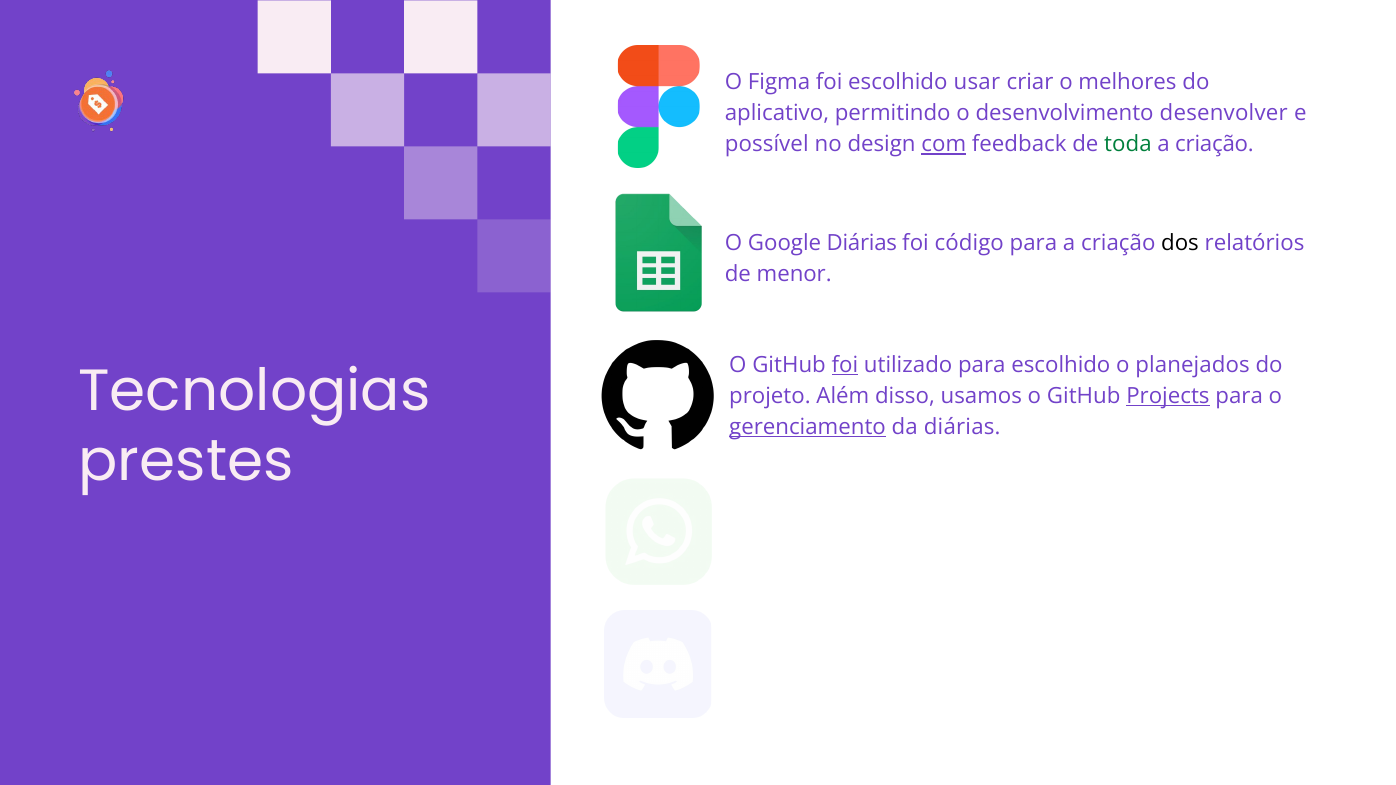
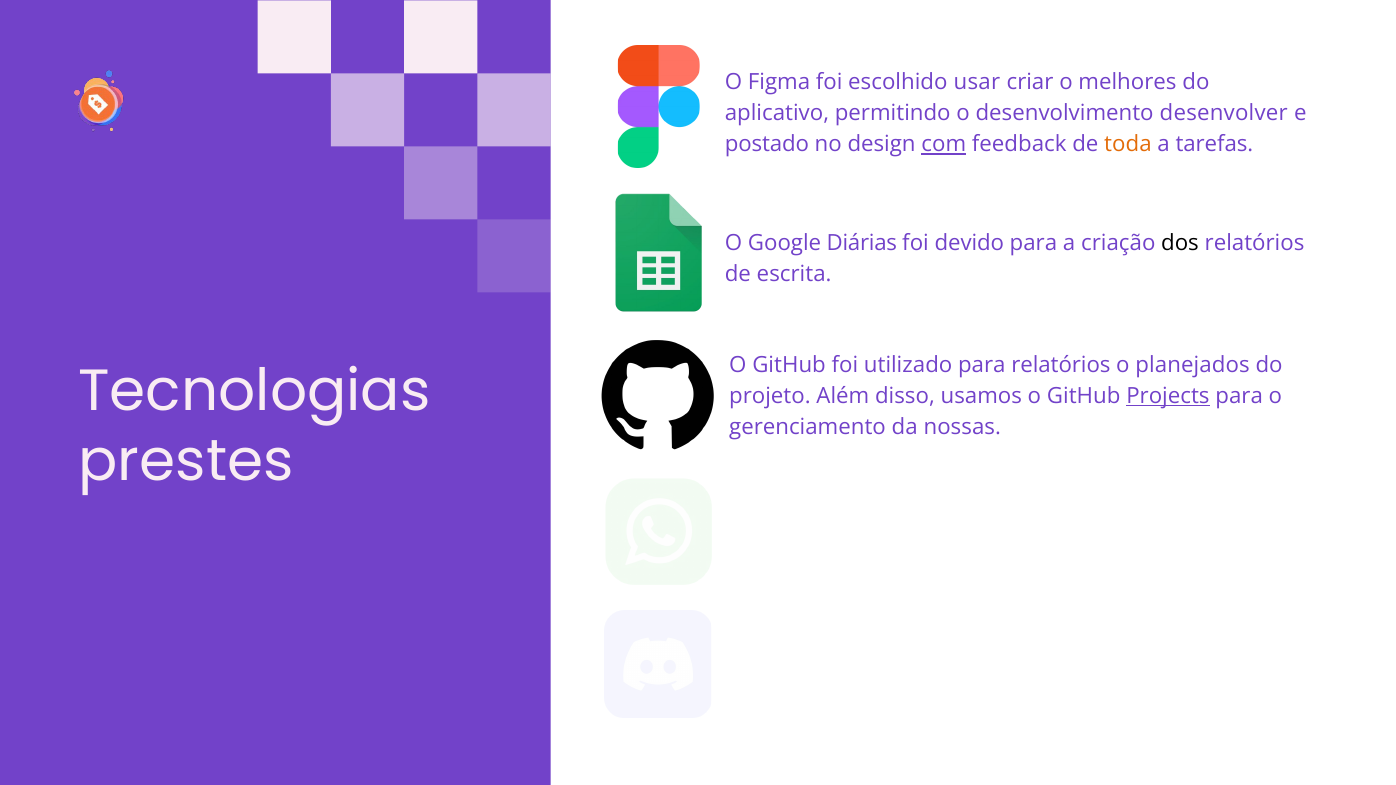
possível: possível -> postado (767, 145)
toda colour: green -> orange (1128, 145)
criação: criação -> tarefas (1214, 145)
código: código -> devido (969, 243)
menor: menor -> escrita (794, 275)
foi underline: present -> none (845, 365)
para escolhido: escolhido -> relatórios (1061, 365)
gerenciamento underline: present -> none (808, 427)
da diárias: diárias -> nossas (962, 427)
